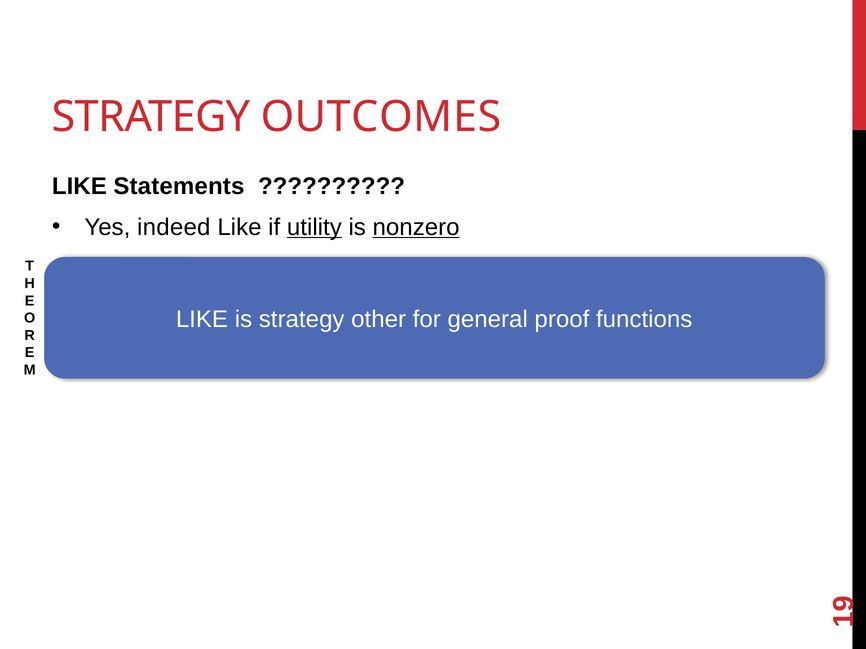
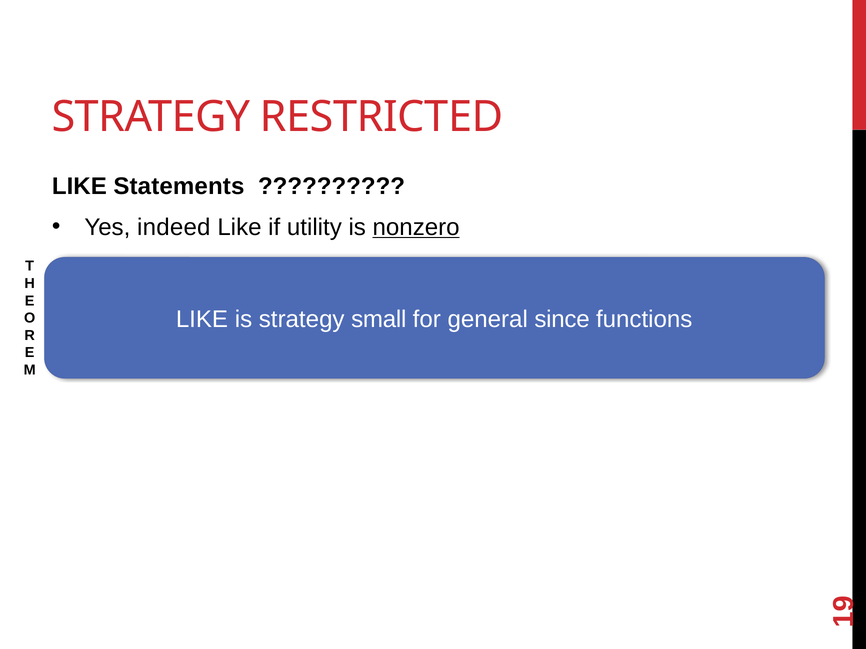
OUTCOMES: OUTCOMES -> RESTRICTED (381, 117)
utility underline: present -> none (314, 227)
other: other -> small (379, 320)
proof: proof -> since (562, 320)
